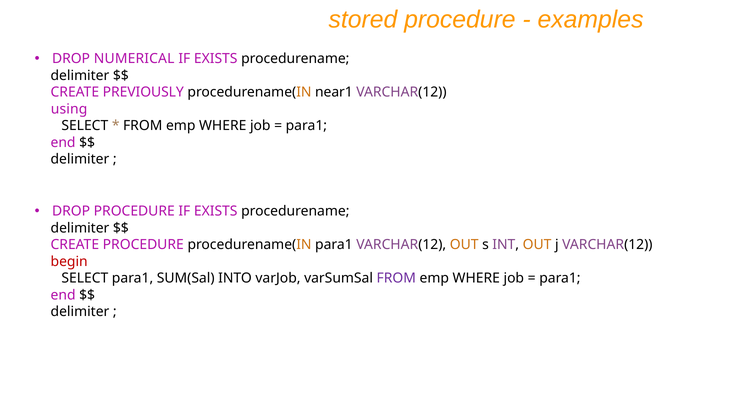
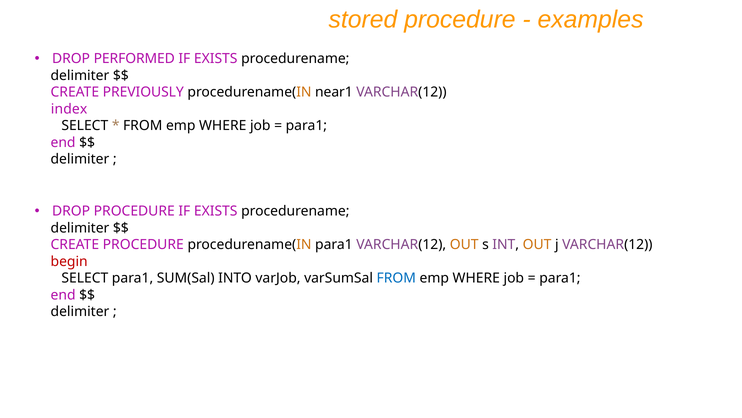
NUMERICAL: NUMERICAL -> PERFORMED (134, 59)
using: using -> index (69, 109)
FROM colour: purple -> blue (396, 278)
